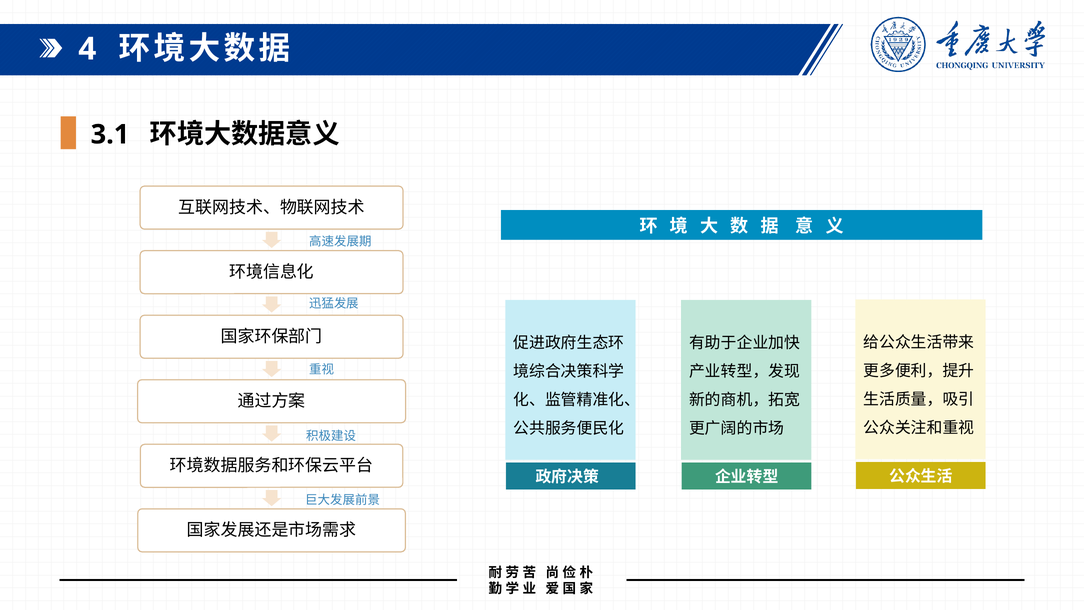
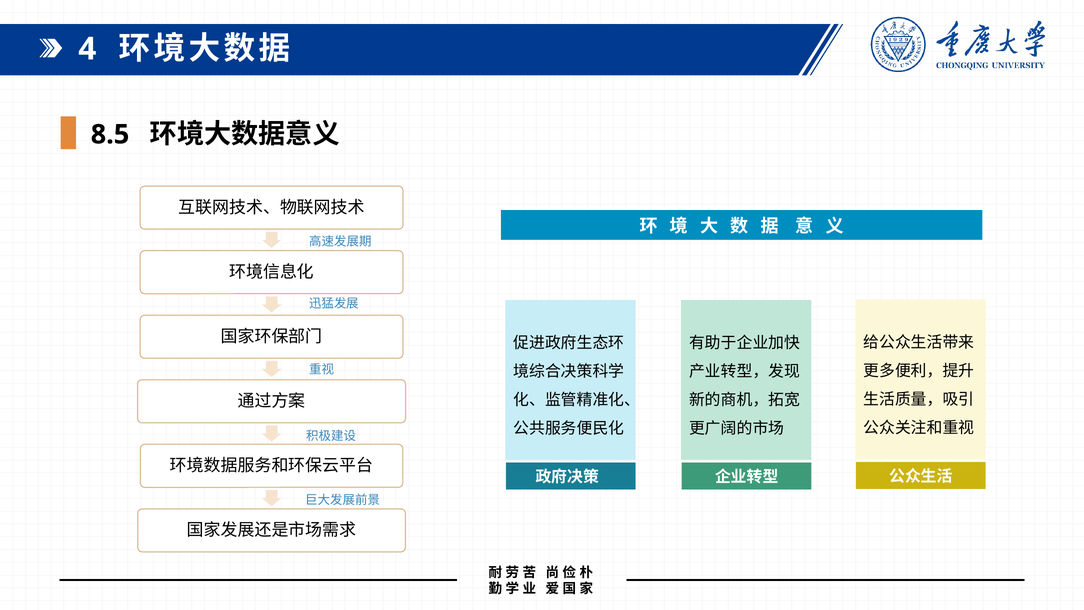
3.1: 3.1 -> 8.5 (110, 134)
